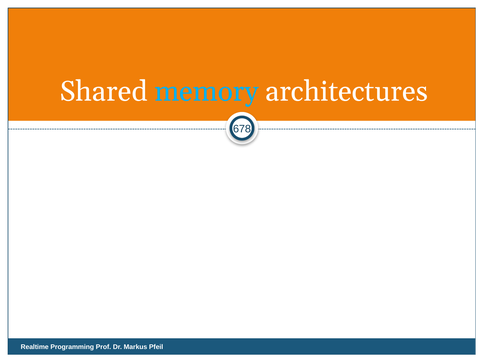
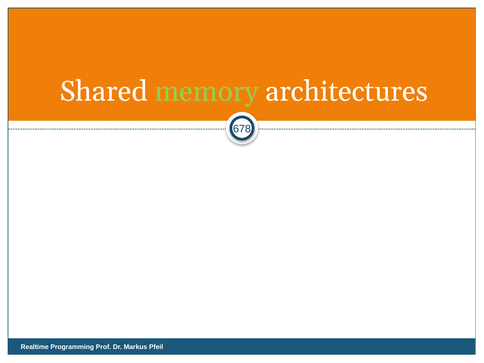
memory colour: light blue -> light green (206, 92)
